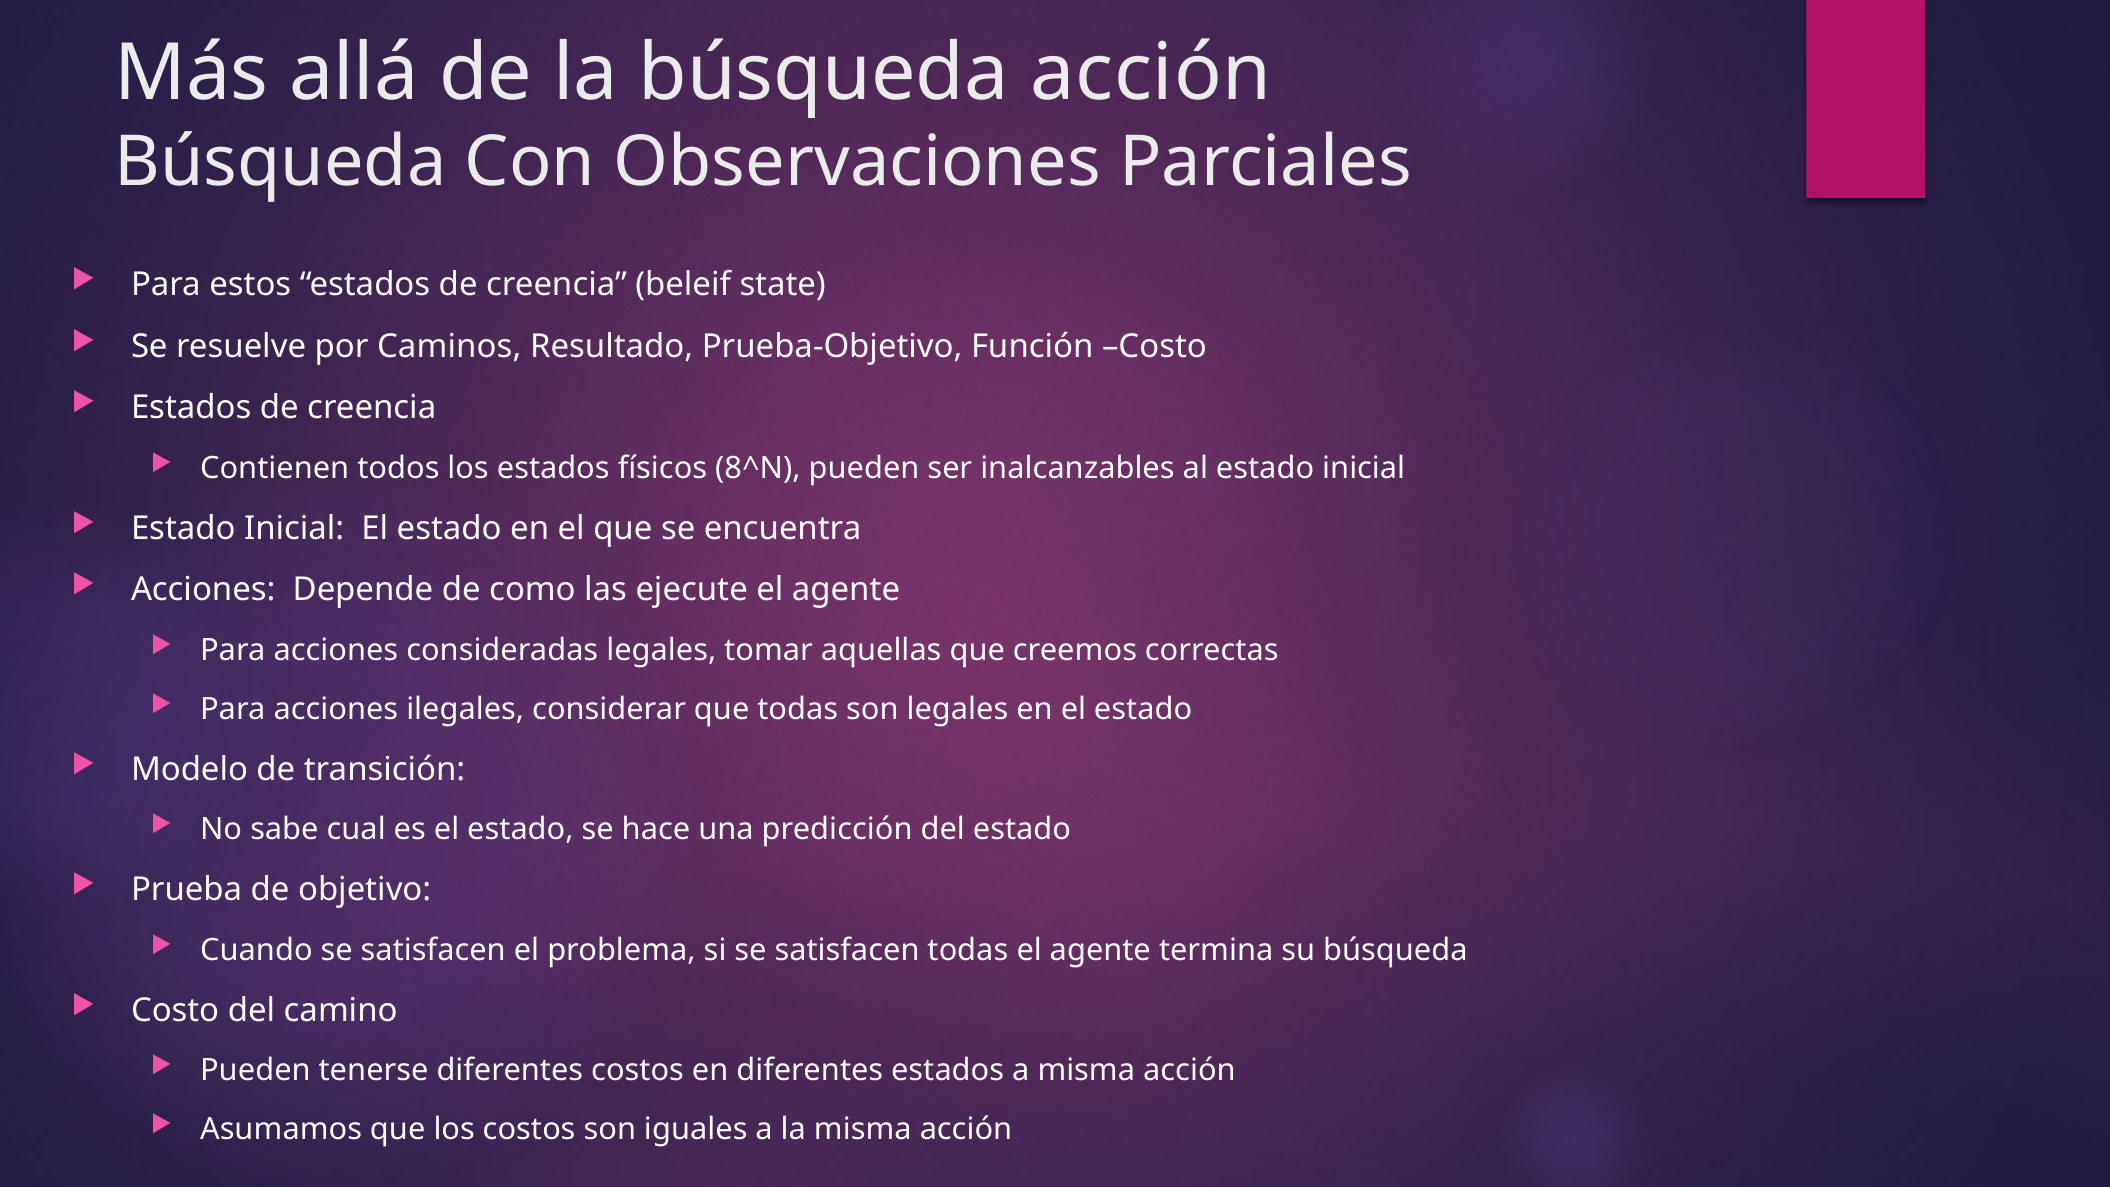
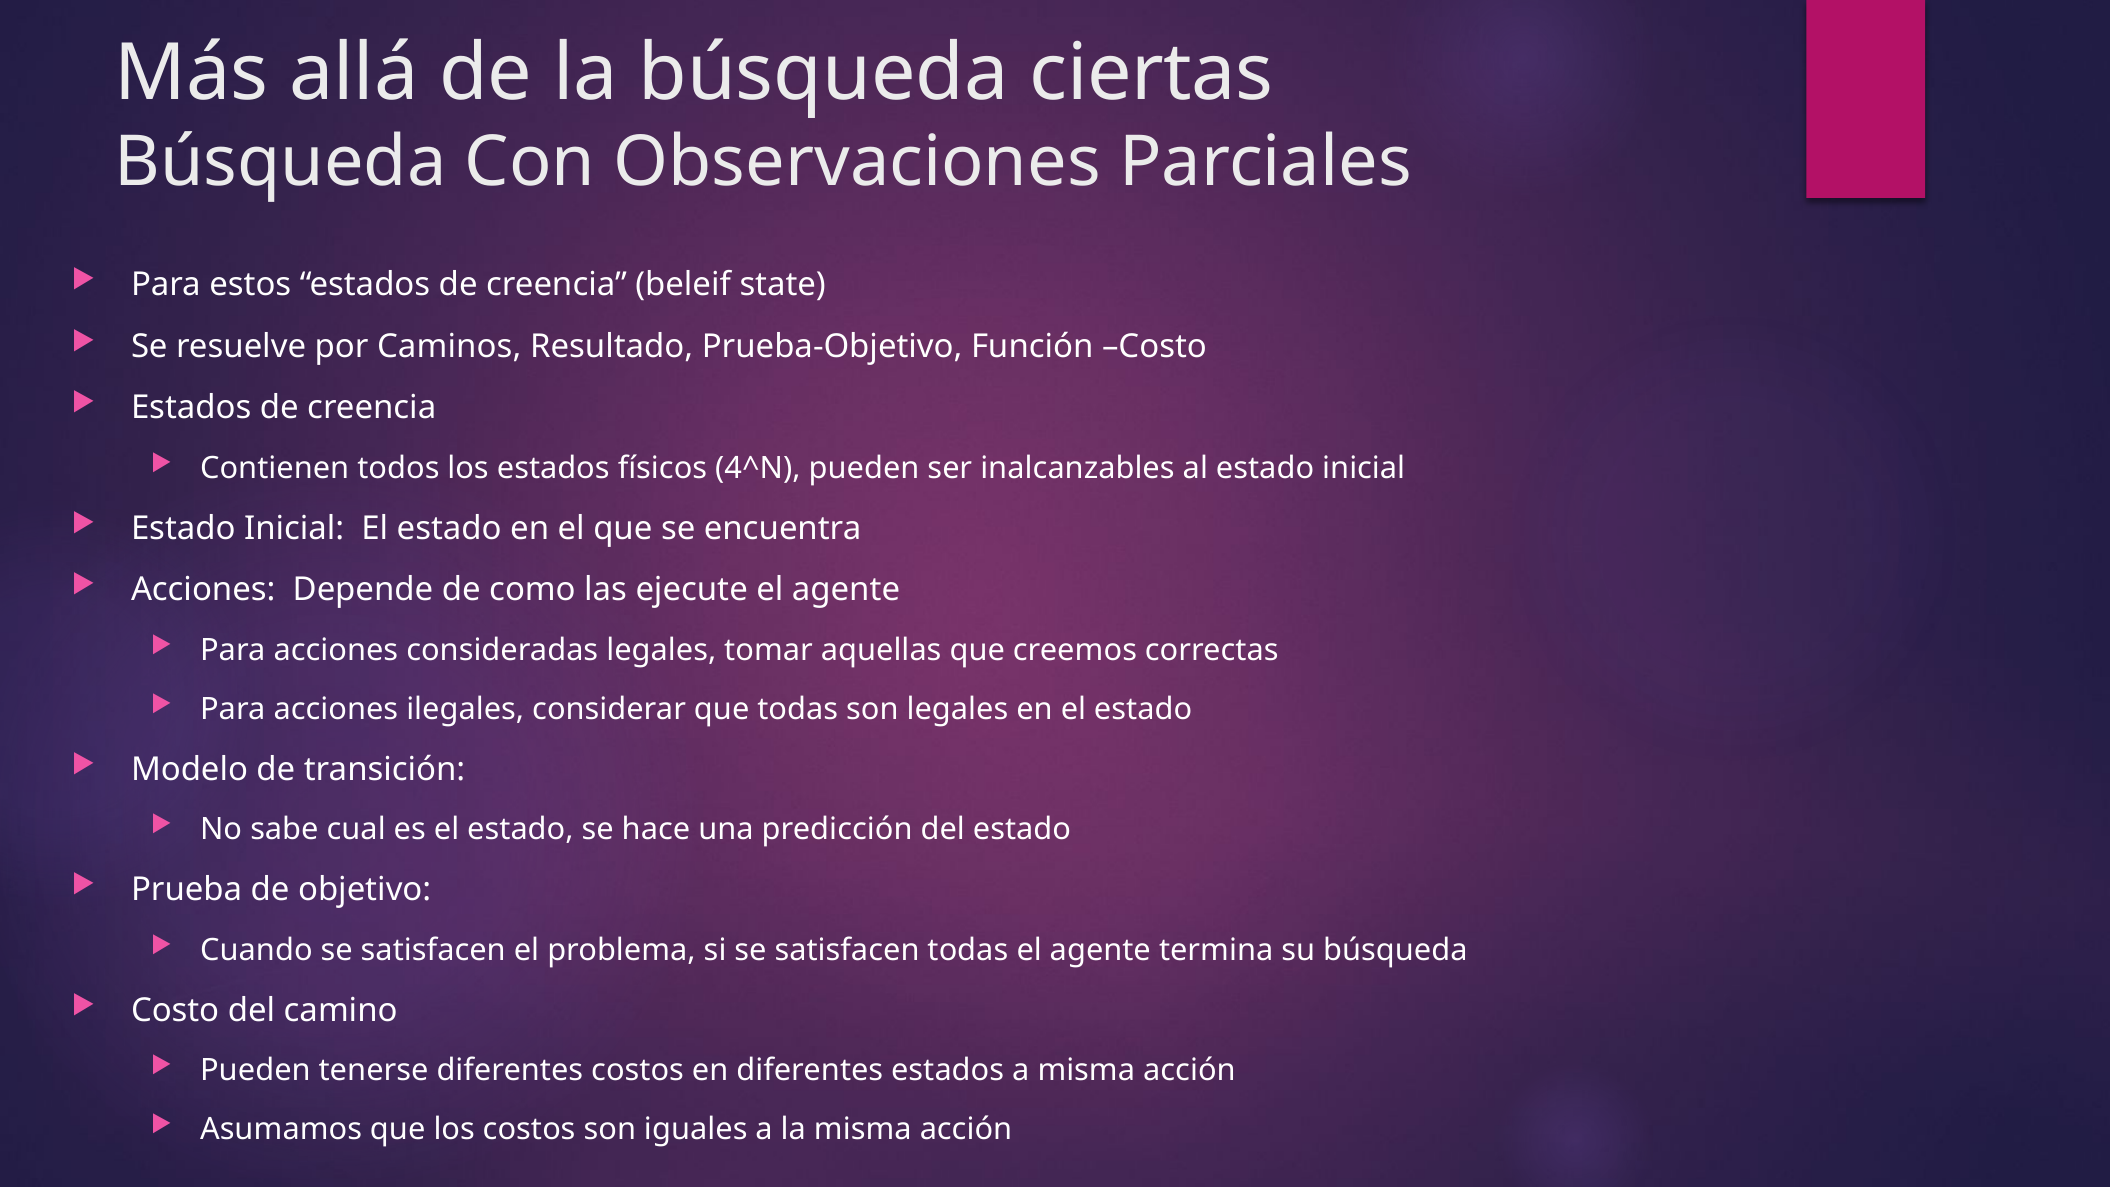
búsqueda acción: acción -> ciertas (1151, 73)
8^N: 8^N -> 4^N (758, 468)
